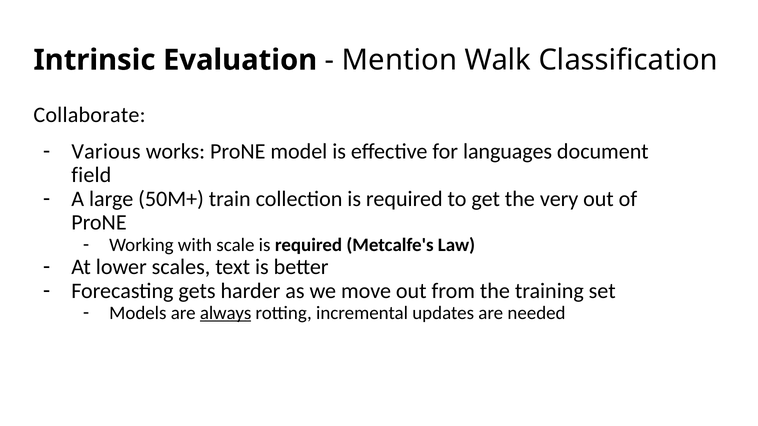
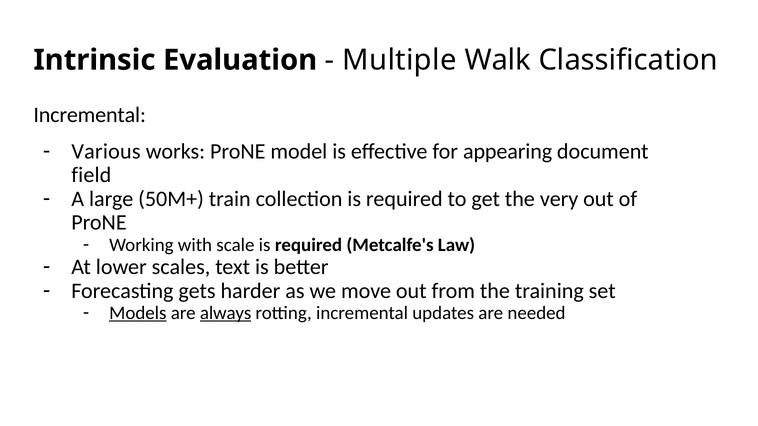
Mention: Mention -> Multiple (399, 60)
Collaborate: Collaborate -> Incremental (90, 115)
languages: languages -> appearing (508, 151)
Models underline: none -> present (138, 313)
